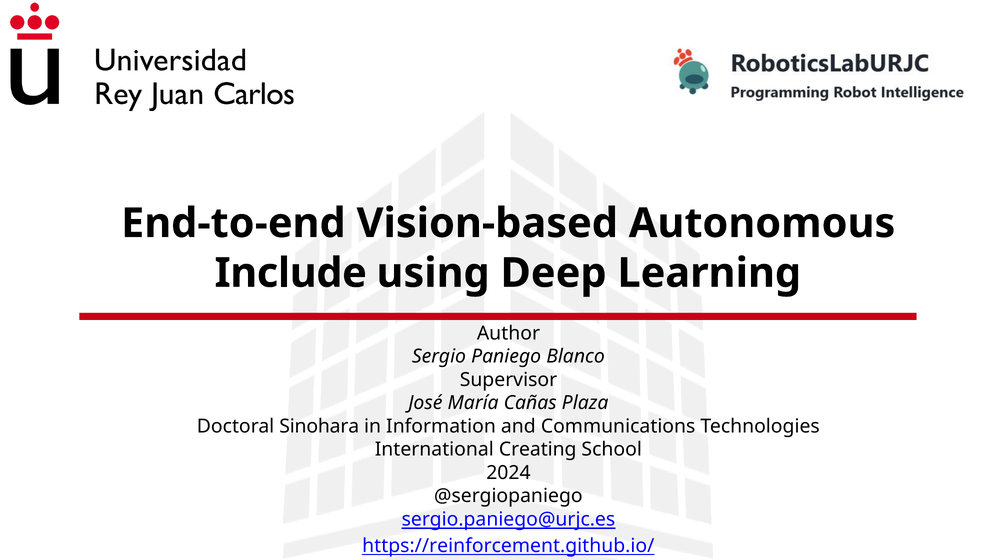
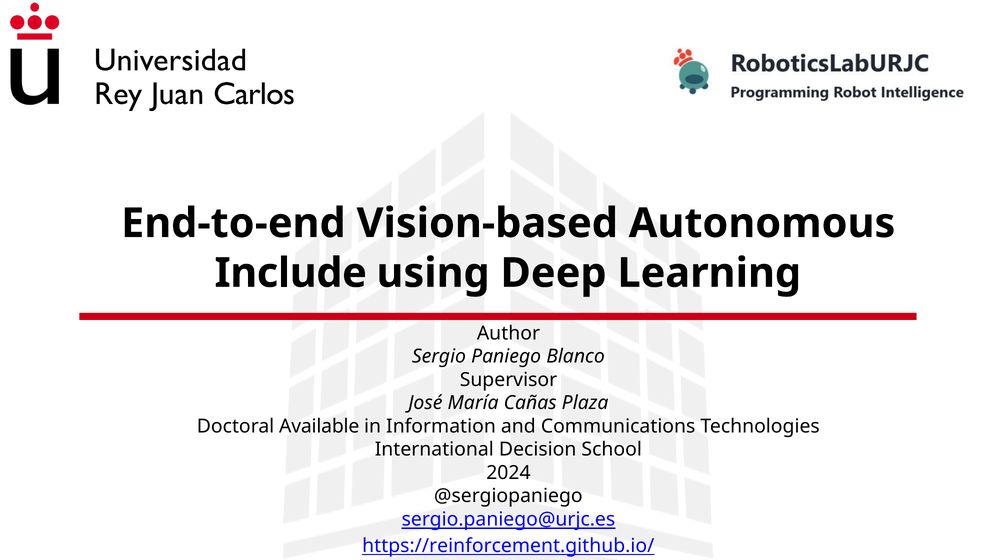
Sinohara: Sinohara -> Available (319, 427)
Creating: Creating -> Decision (538, 450)
